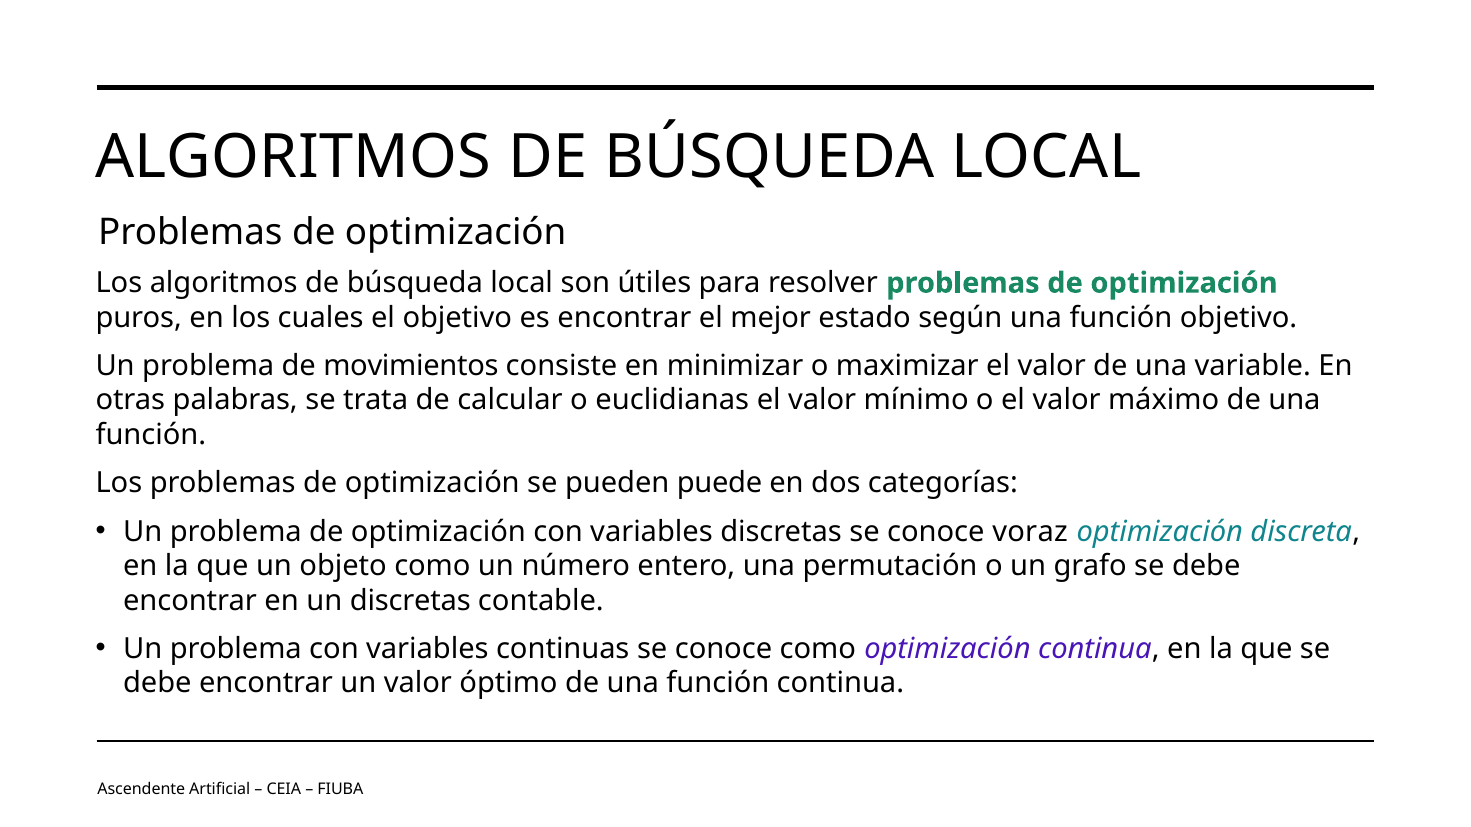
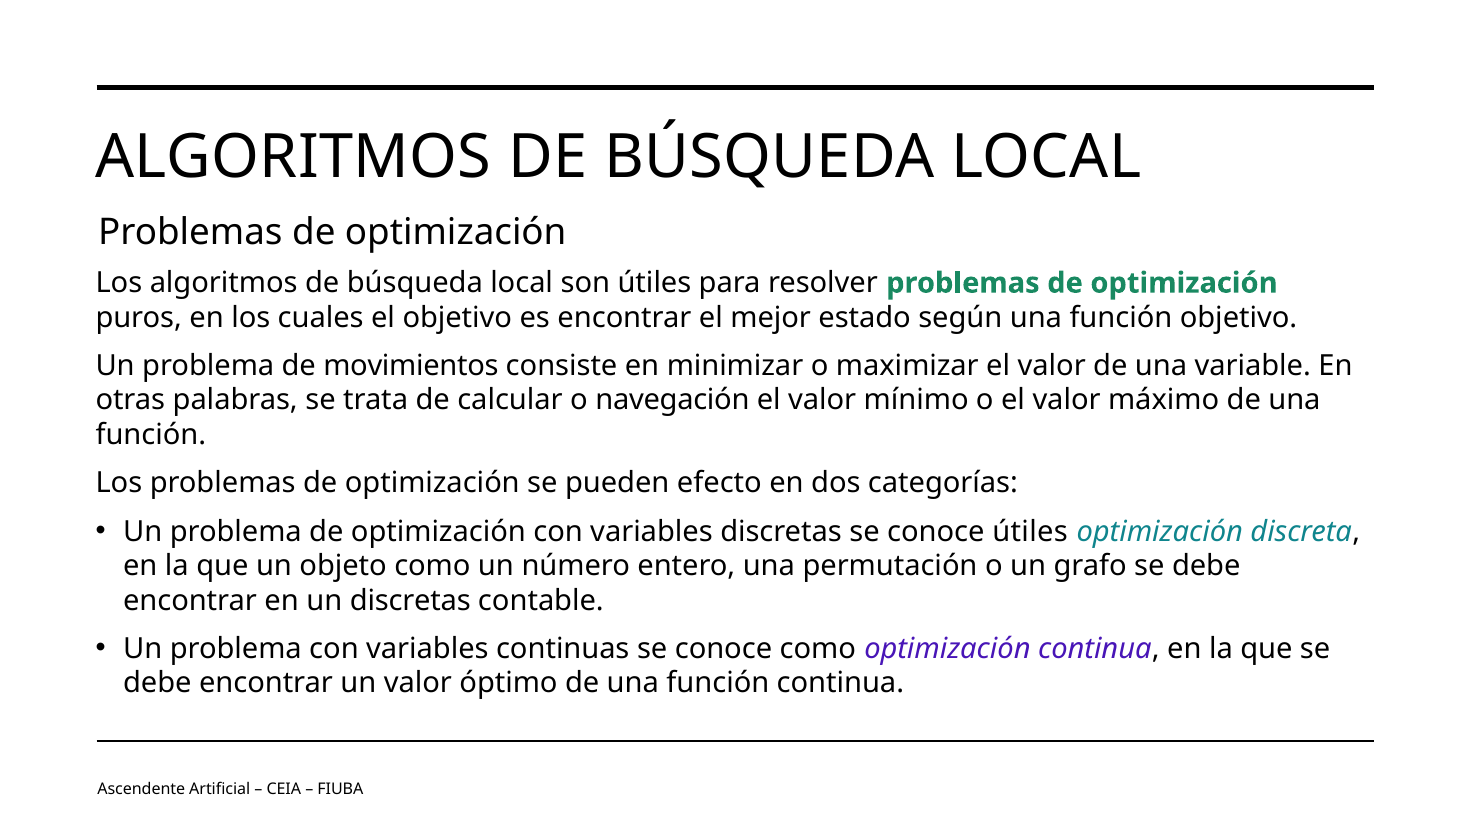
euclidianas: euclidianas -> navegación (672, 401)
puede: puede -> efecto (719, 483)
conoce voraz: voraz -> útiles (1030, 532)
